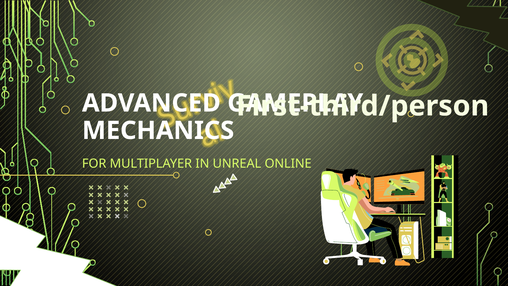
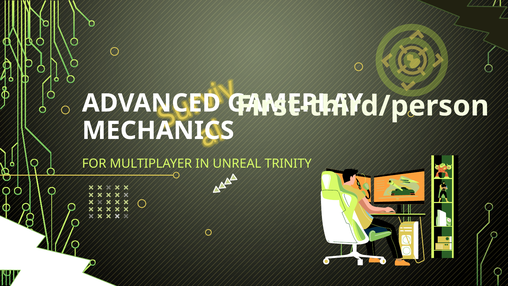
ONLINE: ONLINE -> TRINITY (288, 164)
